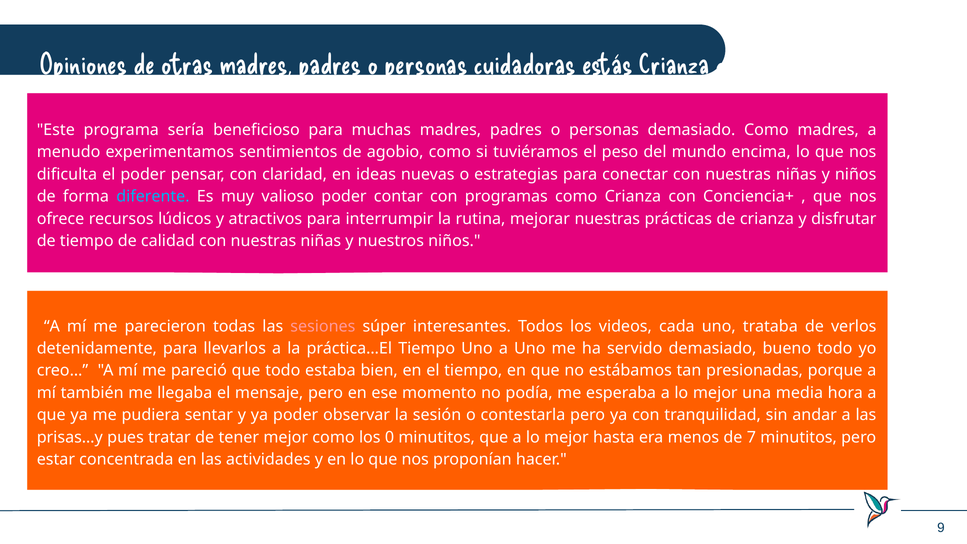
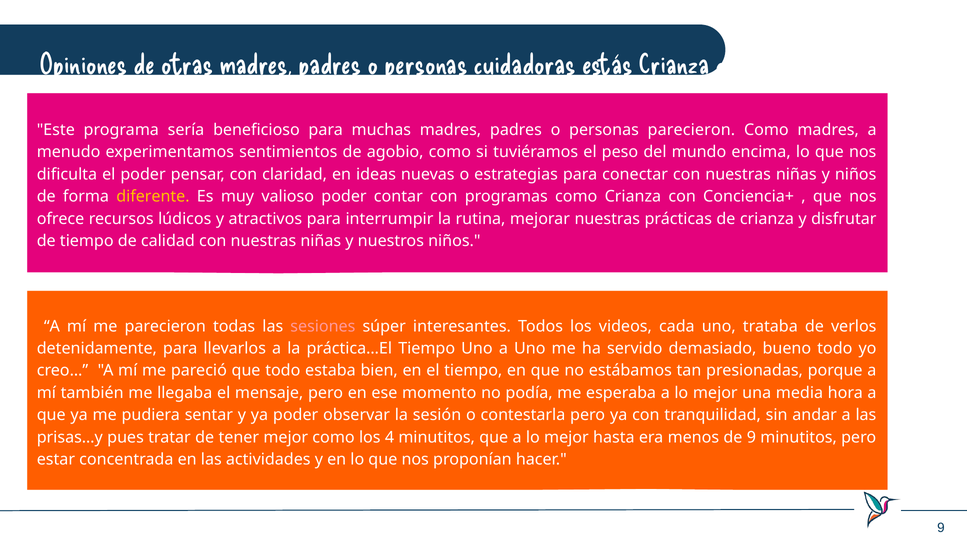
personas demasiado: demasiado -> parecieron (691, 130)
diferente colour: light blue -> yellow (153, 196)
0: 0 -> 4 (390, 437)
de 7: 7 -> 9 (751, 437)
